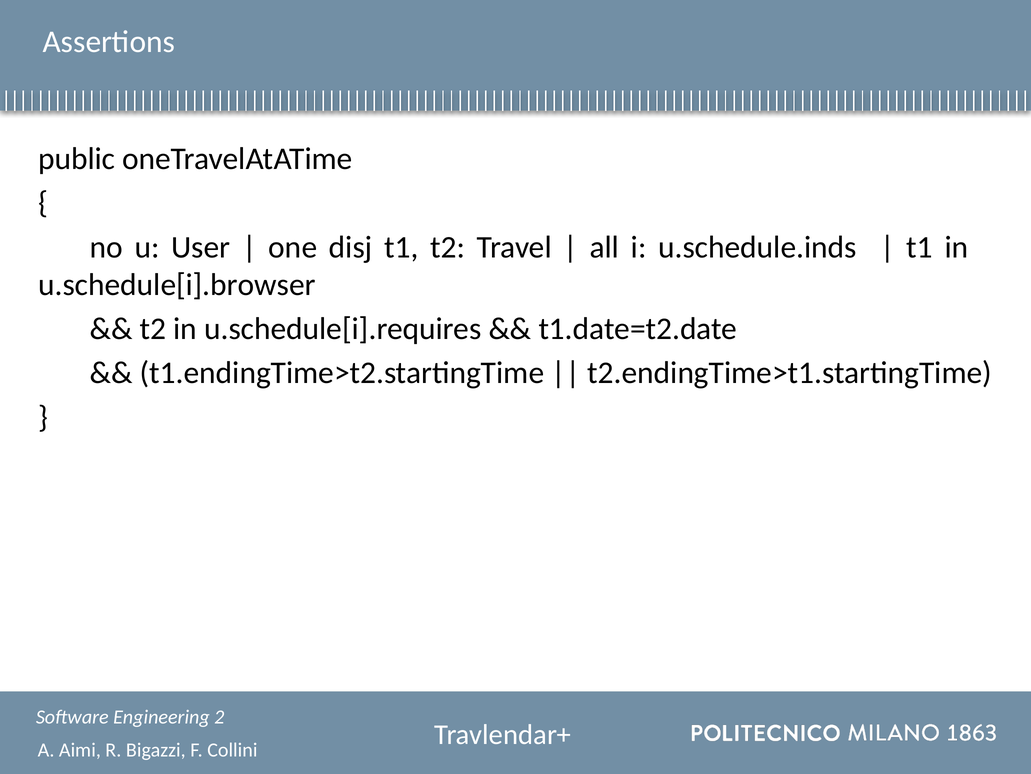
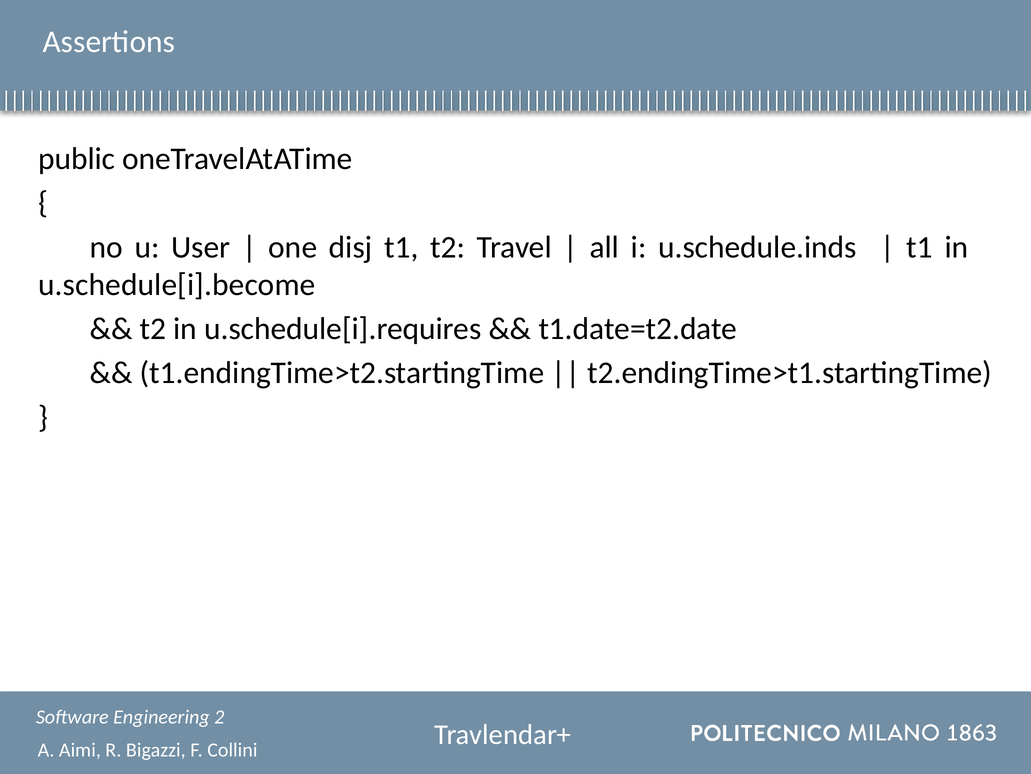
u.schedule[i].browser: u.schedule[i].browser -> u.schedule[i].become (177, 285)
